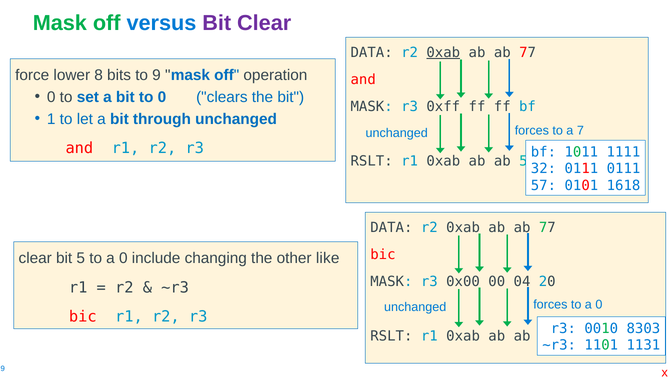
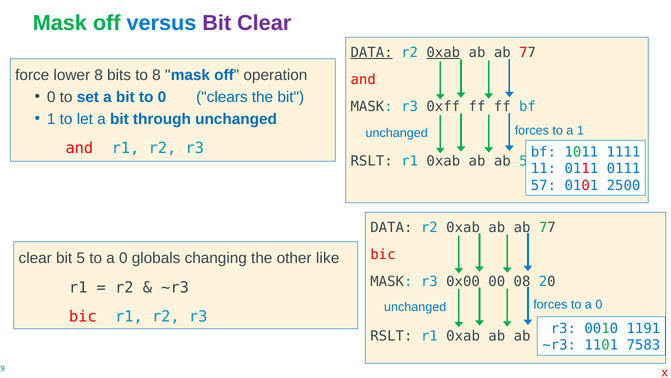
DATA underline: none -> present (372, 52)
to 9: 9 -> 8 (157, 75)
a 7: 7 -> 1 (580, 130)
32: 32 -> 11 (543, 169)
1618: 1618 -> 2500 (624, 185)
include: include -> globals (156, 258)
04: 04 -> 08 (522, 281)
8303: 8303 -> 1191 (643, 328)
1131: 1131 -> 7583 (643, 345)
